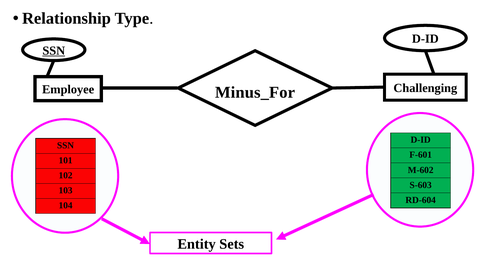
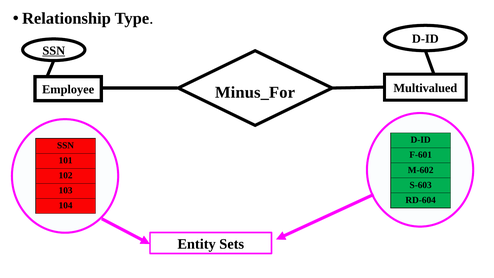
Challenging: Challenging -> Multivalued (425, 88)
